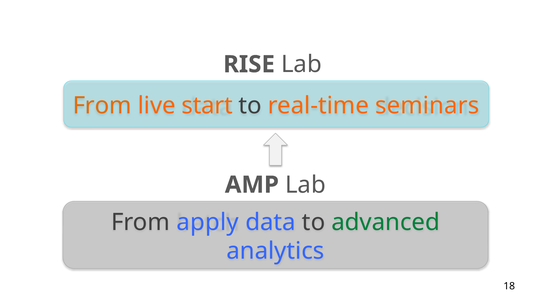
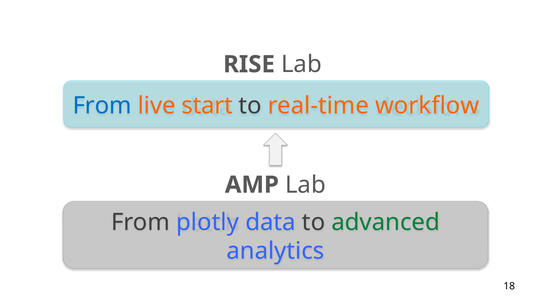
From colour: orange -> blue (102, 106)
seminars: seminars -> workflow (427, 106)
apply: apply -> plotly (208, 222)
